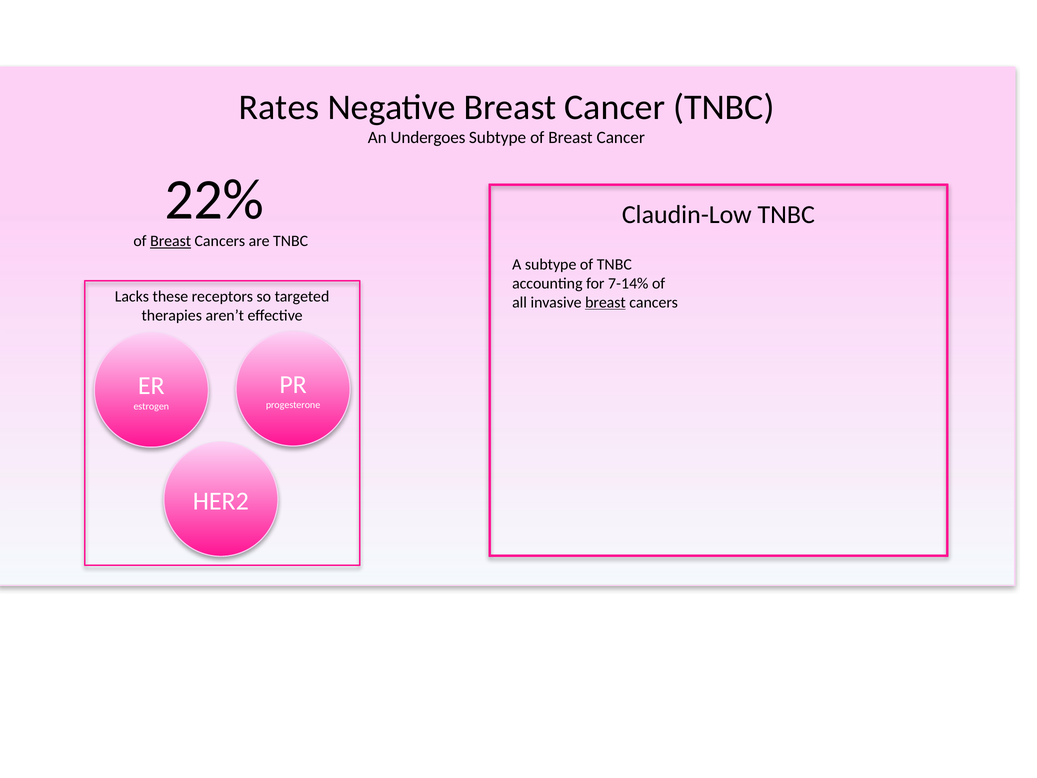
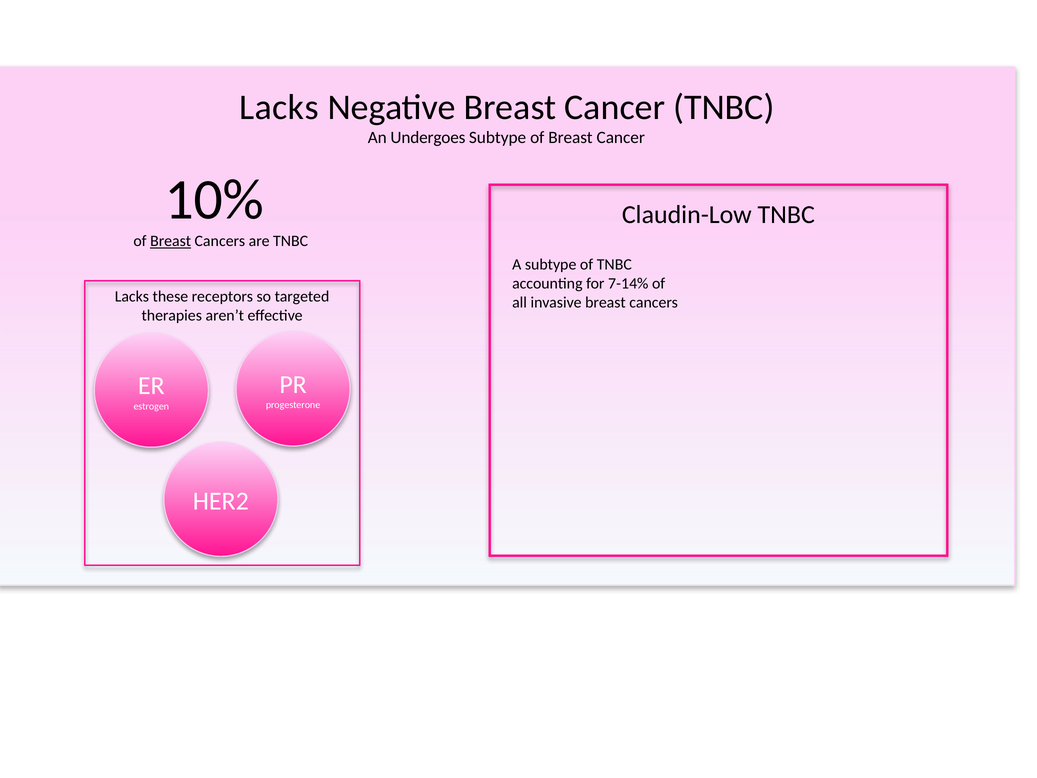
Rates: Rates -> Lacks (279, 107)
22%: 22% -> 10% (214, 200)
breast underline: present -> none (605, 302)
